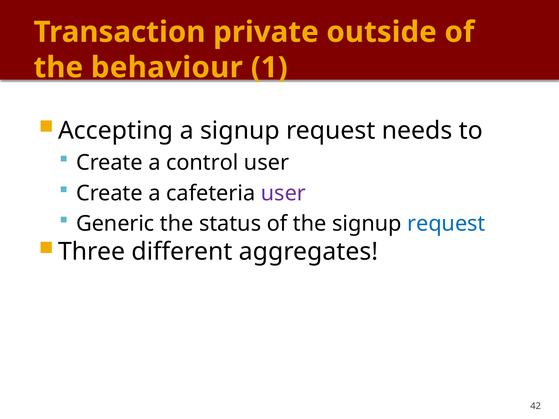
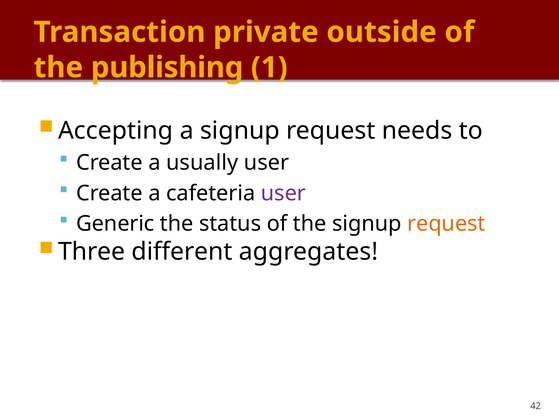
behaviour: behaviour -> publishing (167, 68)
control: control -> usually (202, 163)
request colour: blue -> orange (446, 224)
